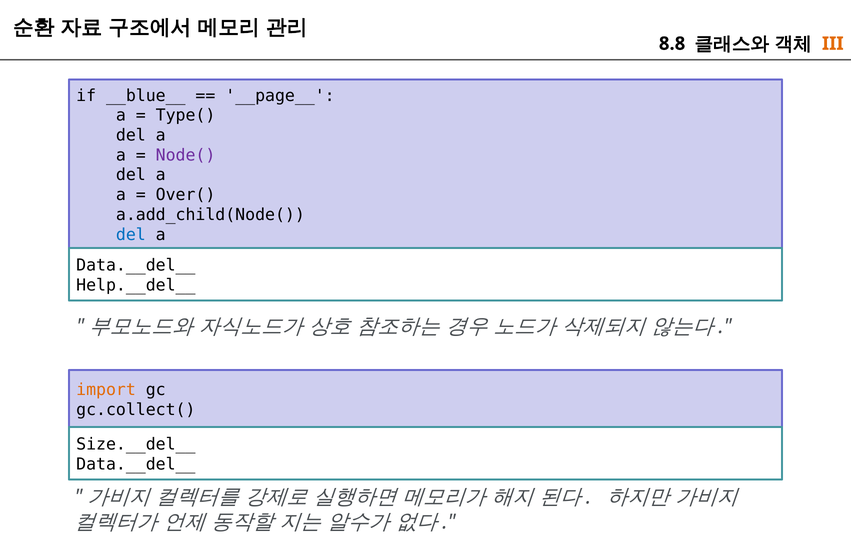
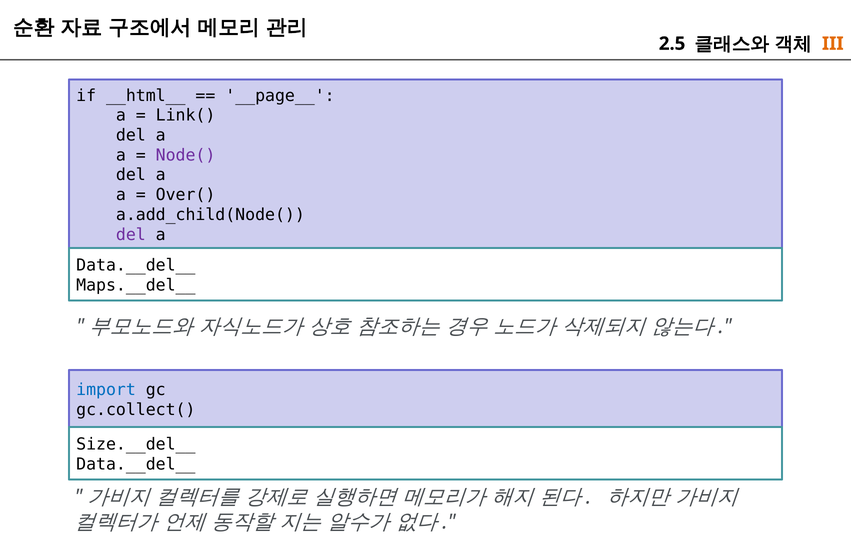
8.8: 8.8 -> 2.5 (672, 44)
__blue__: __blue__ -> __html__ (146, 96)
Type(: Type( -> Link( (186, 115)
del colour: blue -> purple (131, 235)
Help.__del__: Help.__del__ -> Maps.__del__ (136, 285)
import colour: orange -> blue (106, 390)
